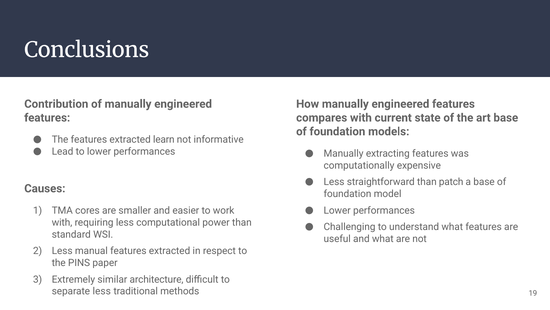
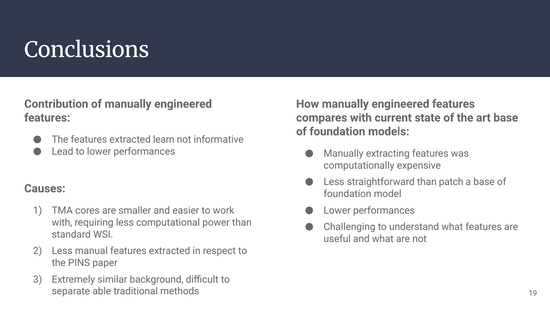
architecture: architecture -> background (157, 279)
separate less: less -> able (102, 291)
